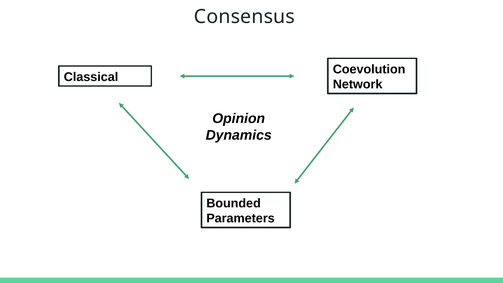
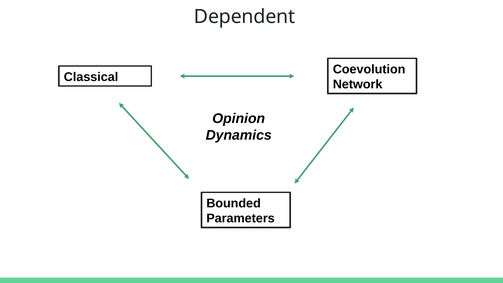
Consensus: Consensus -> Dependent (245, 17)
